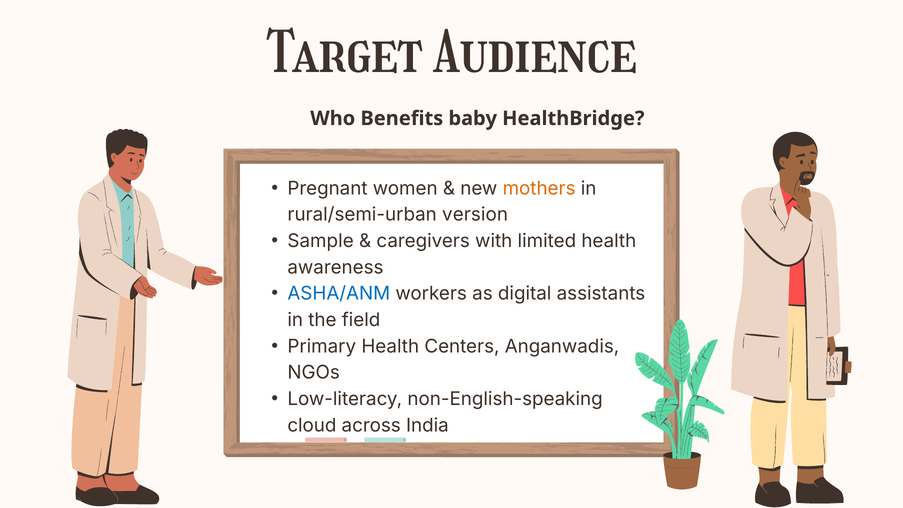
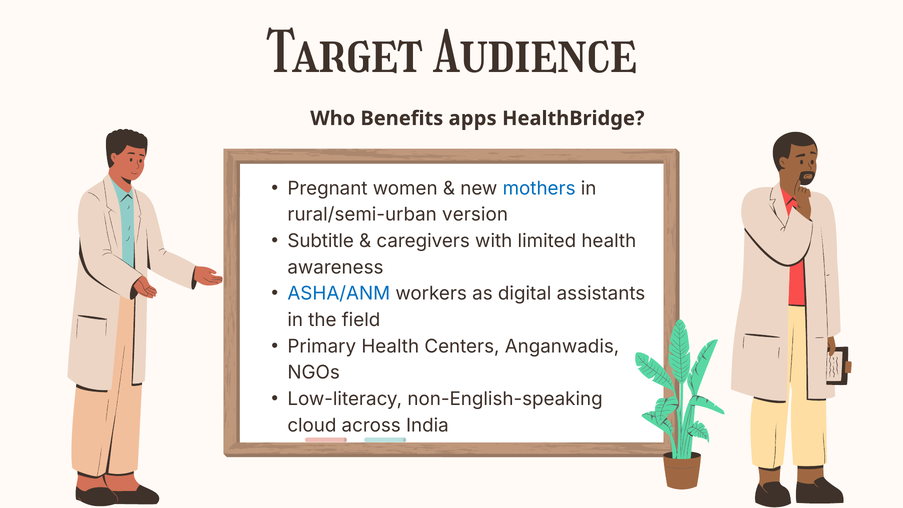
baby: baby -> apps (473, 118)
mothers colour: orange -> blue (539, 188)
Sample: Sample -> Subtitle (321, 241)
